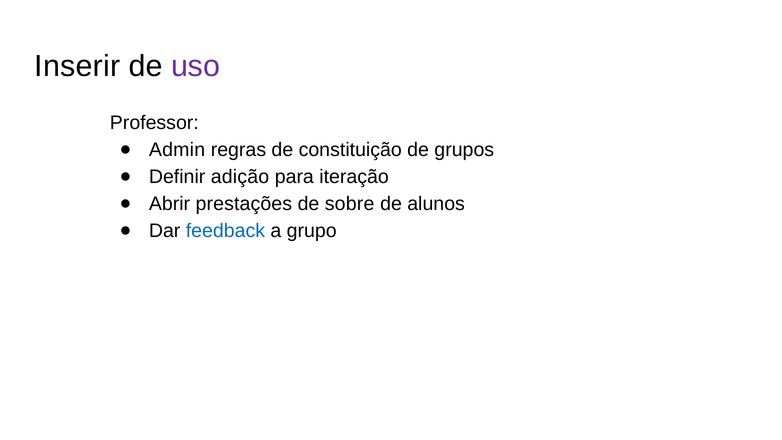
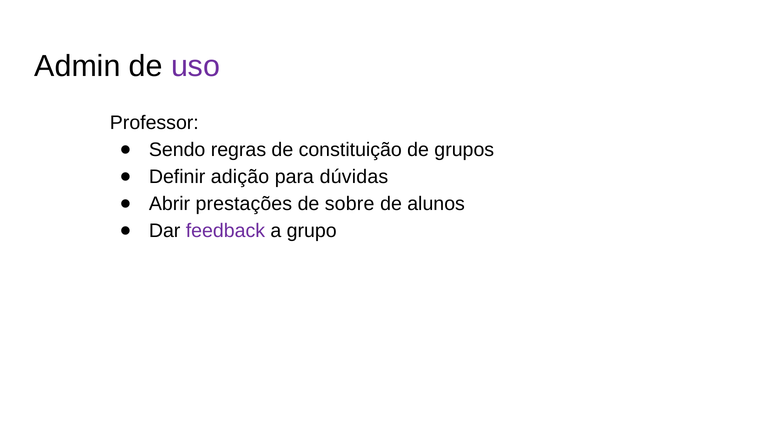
Inserir: Inserir -> Admin (77, 66)
Admin: Admin -> Sendo (177, 150)
iteração: iteração -> dúvidas (354, 177)
feedback colour: blue -> purple (225, 231)
